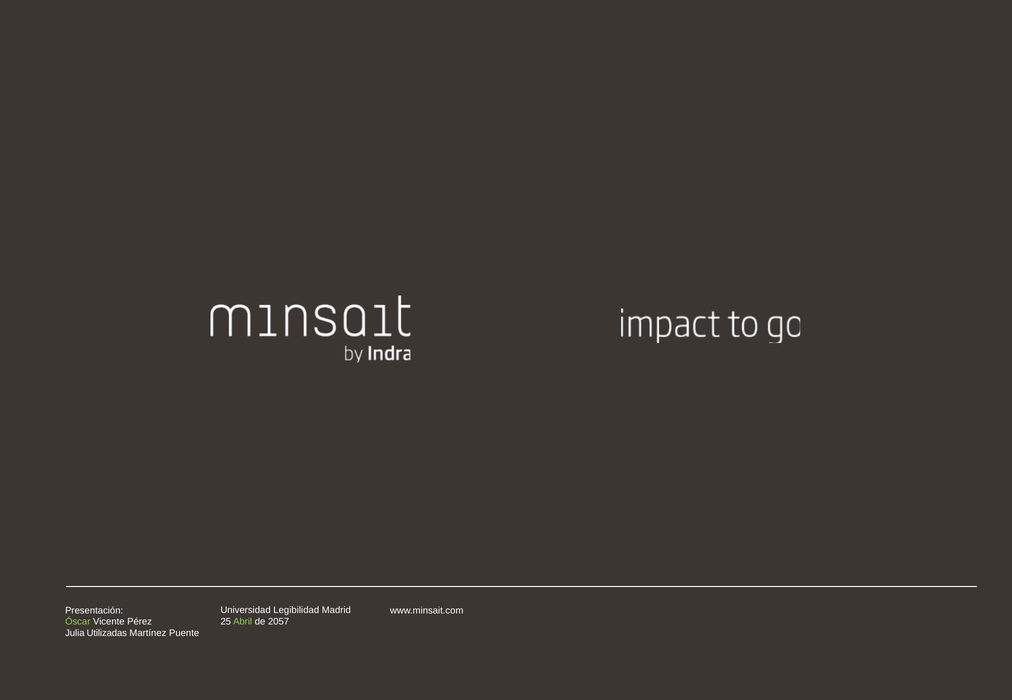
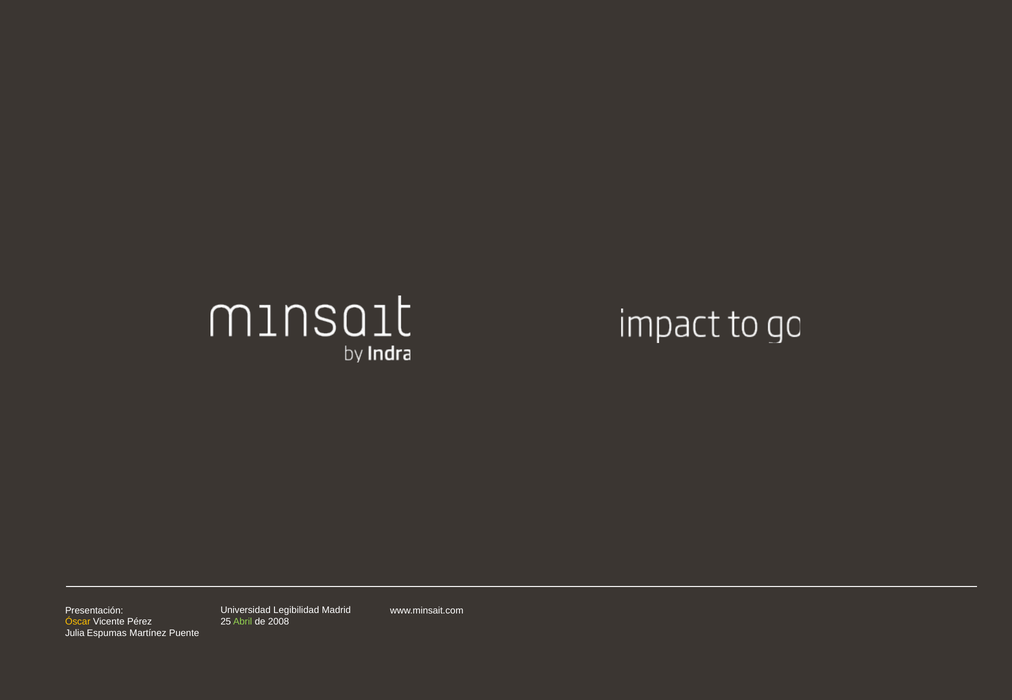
Óscar colour: light green -> yellow (78, 622)
2057: 2057 -> 2008 (279, 622)
Utilizadas: Utilizadas -> Espumas (107, 634)
